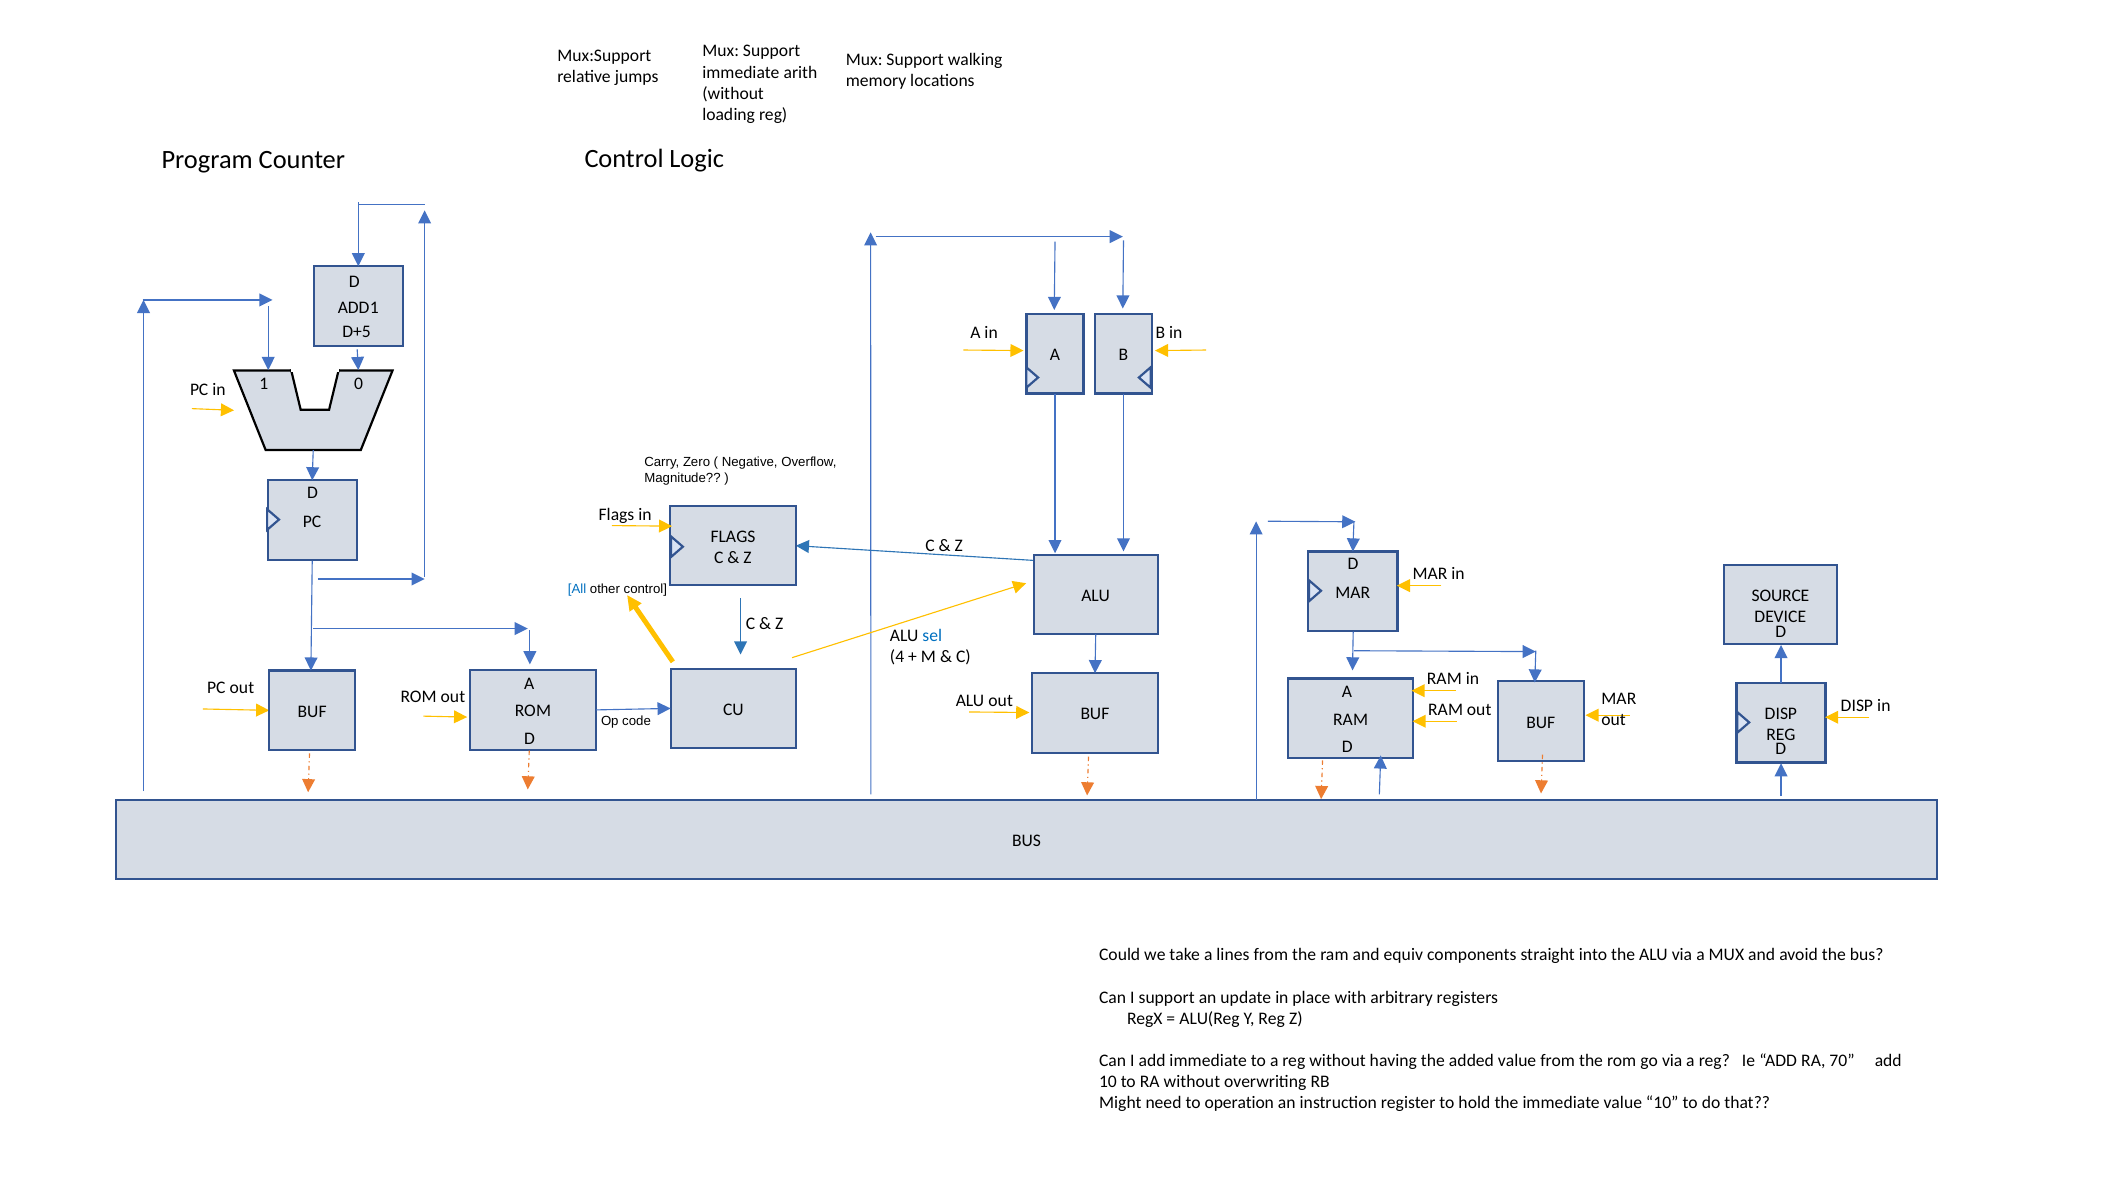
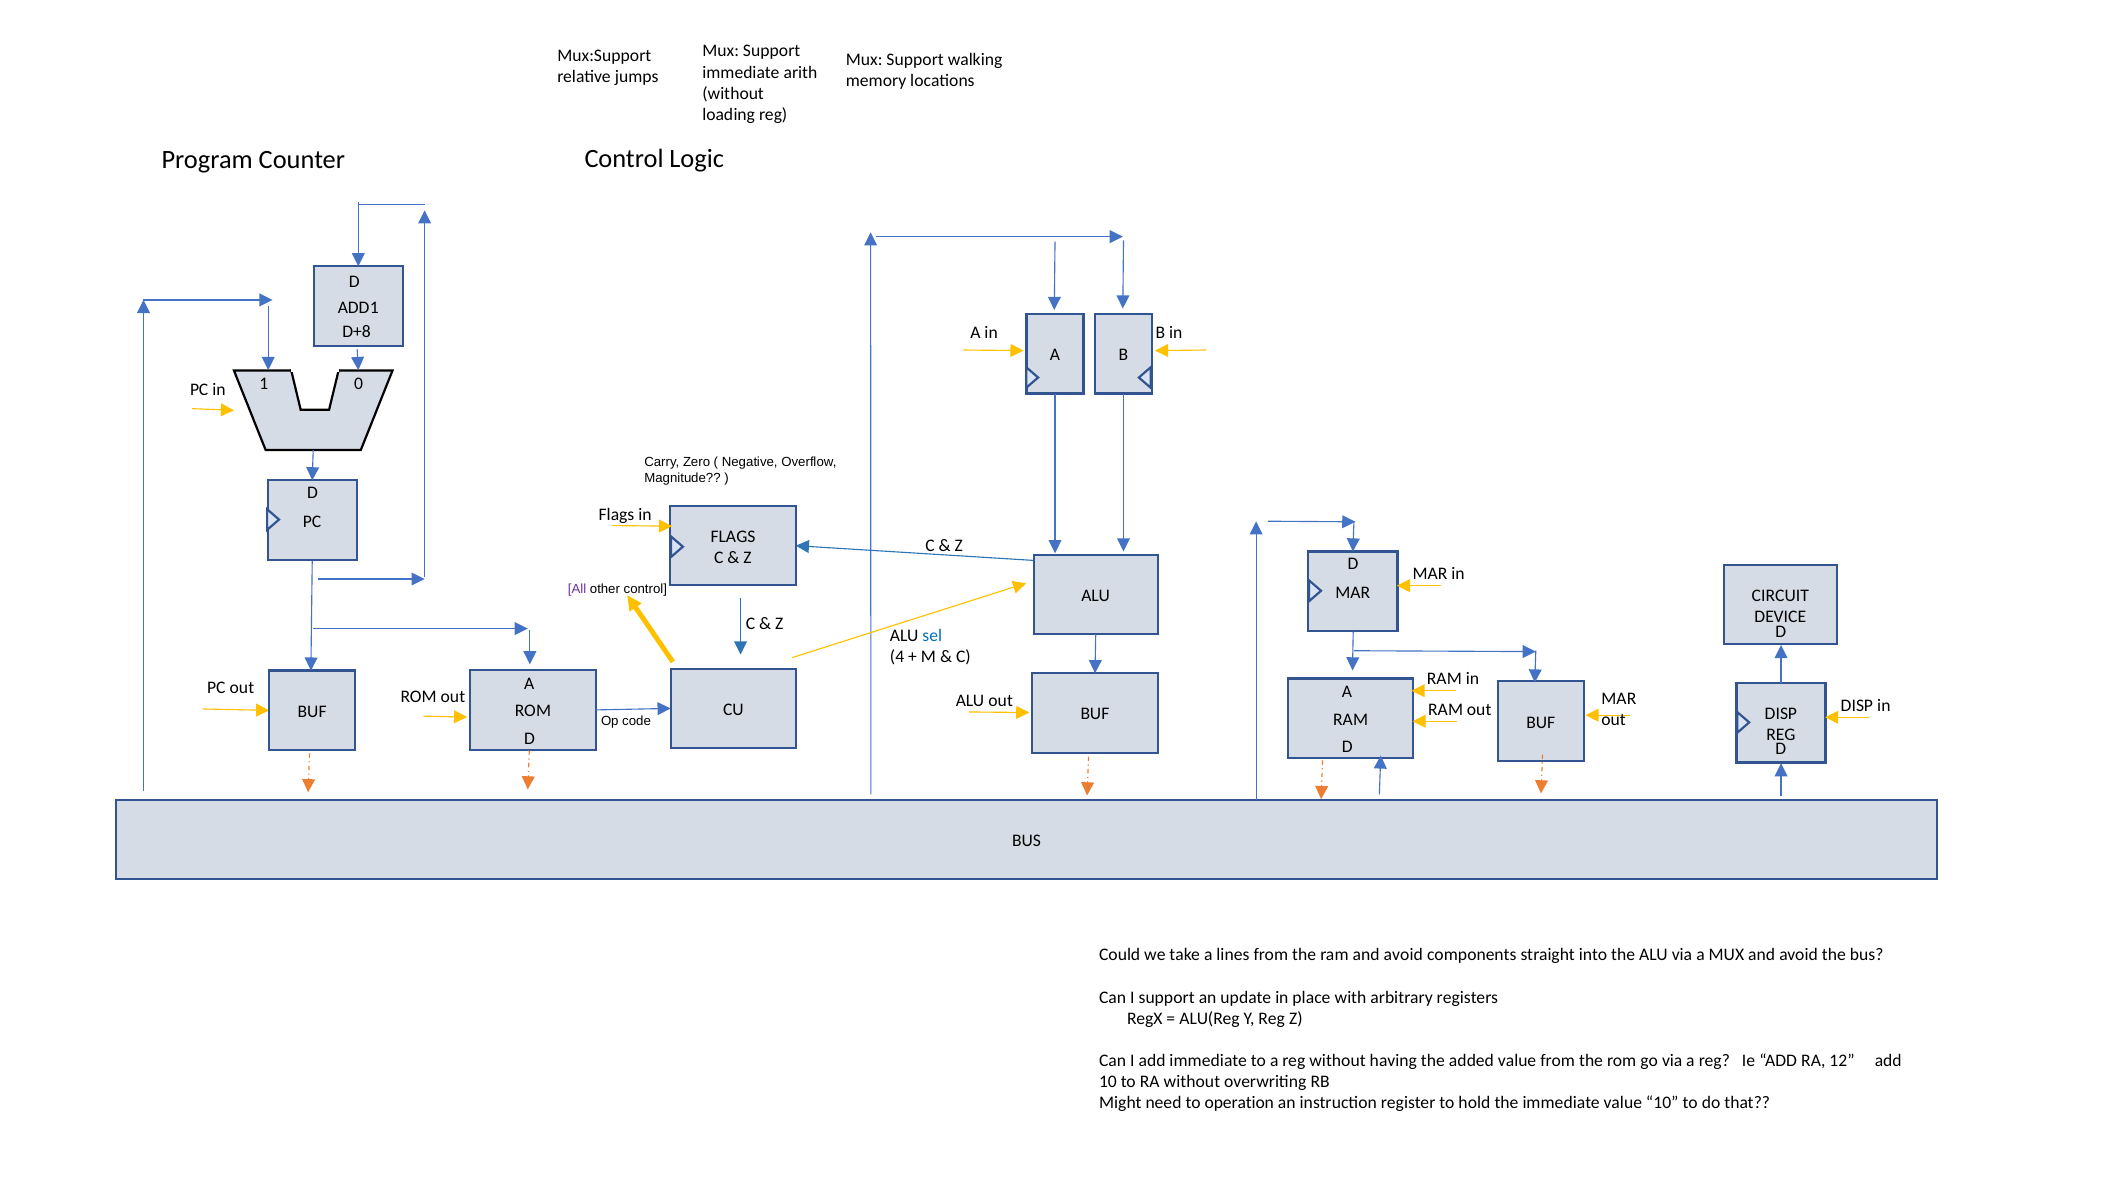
D+5: D+5 -> D+8 (357, 332)
All colour: blue -> purple (577, 589)
SOURCE: SOURCE -> CIRCUIT (1780, 595)
ram and equiv: equiv -> avoid (1403, 955)
70: 70 -> 12 (1842, 1061)
